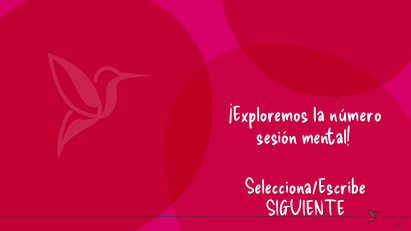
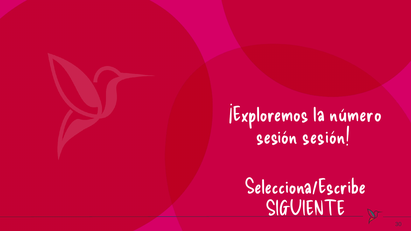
sesión mental: mental -> sesión (326, 137)
